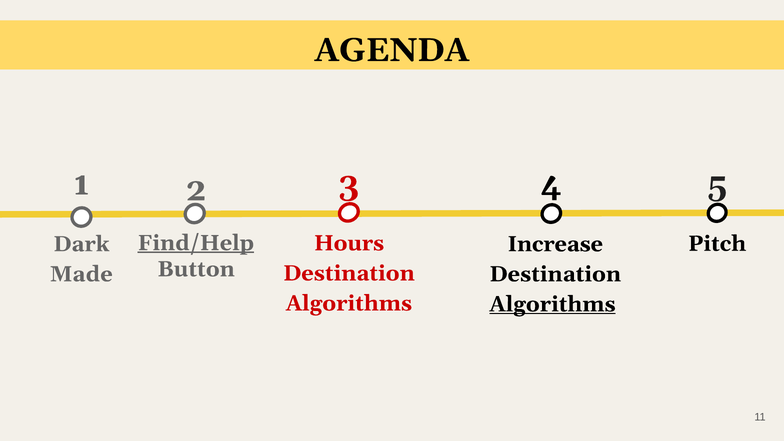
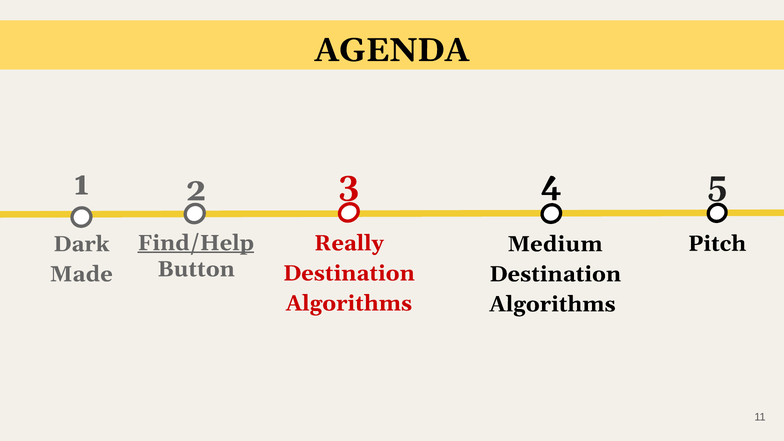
Hours: Hours -> Really (349, 243)
Increase: Increase -> Medium (555, 244)
Algorithms underline: present -> none (552, 304)
